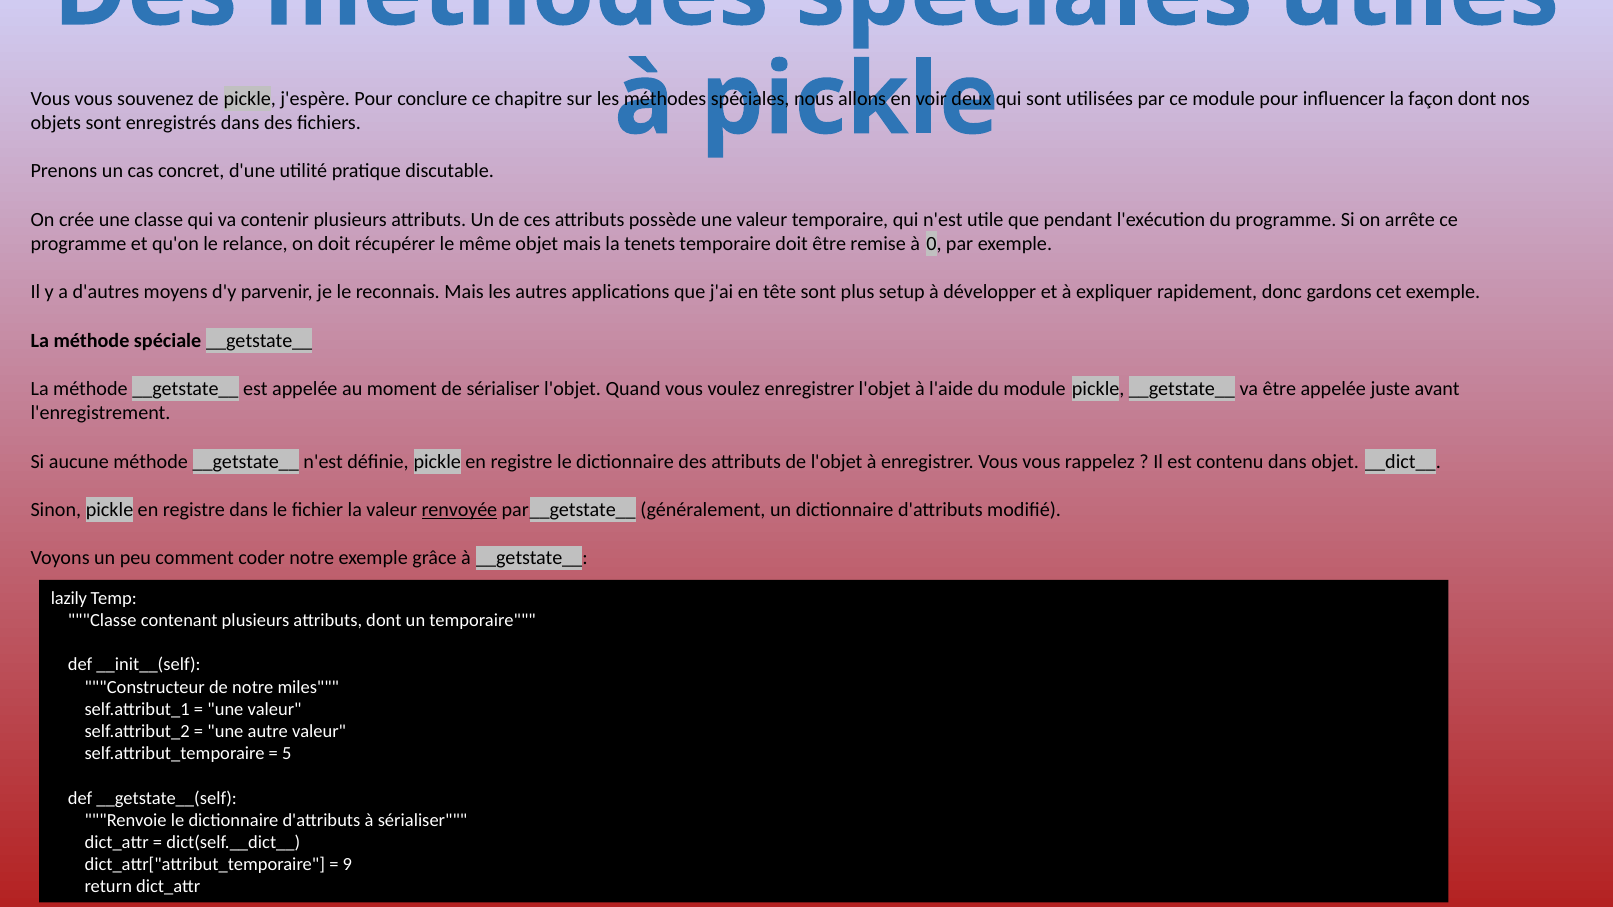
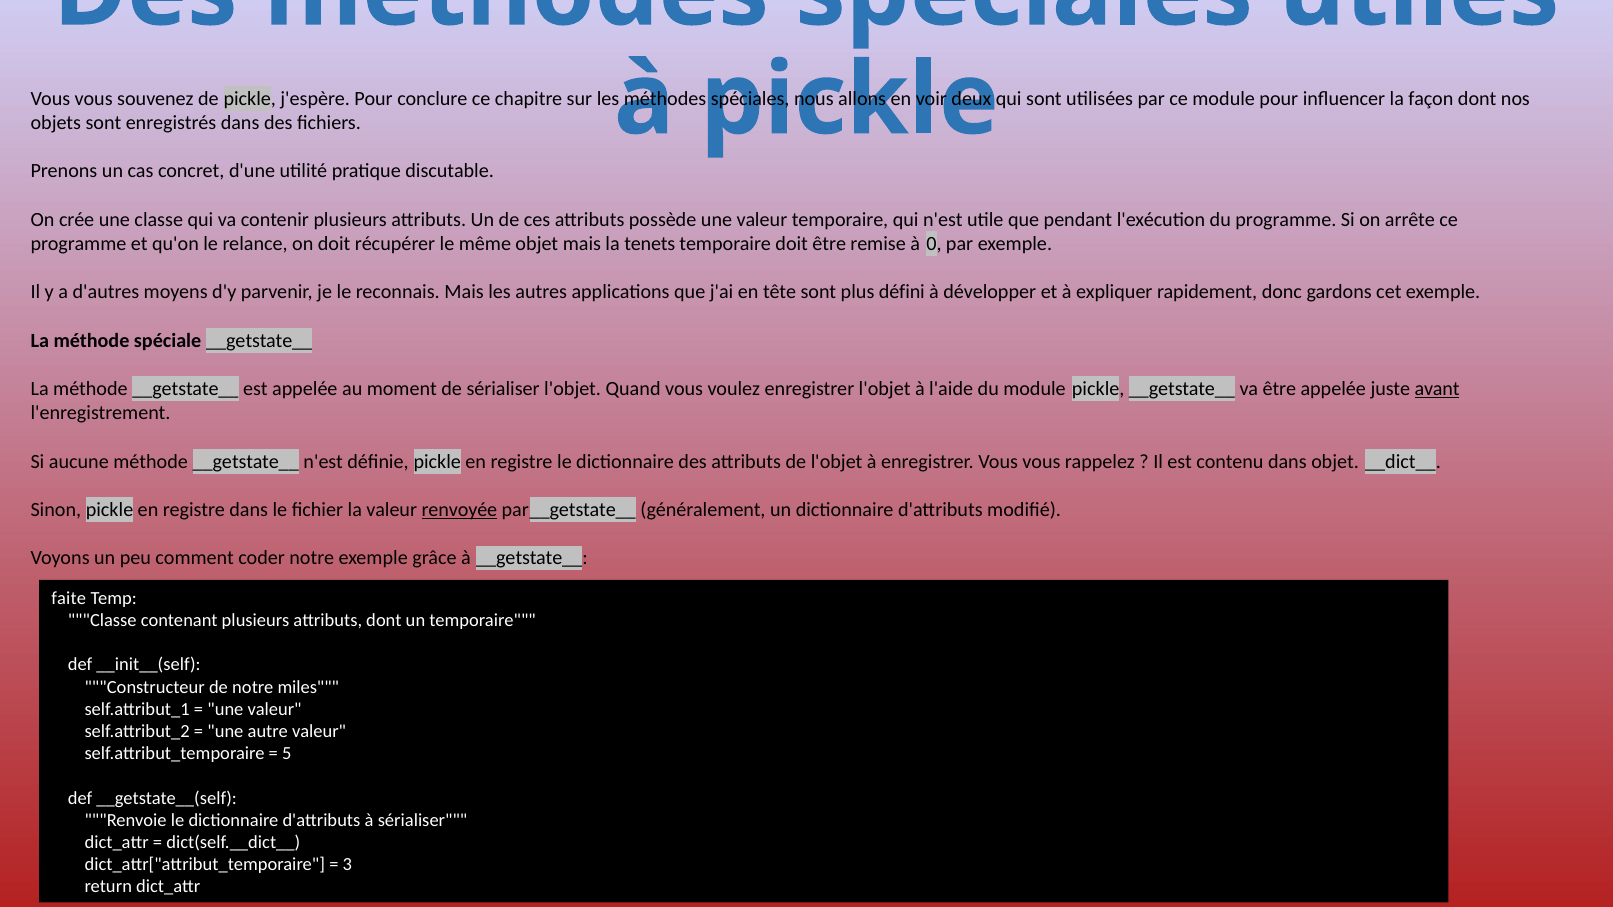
setup: setup -> défini (902, 292)
avant underline: none -> present (1437, 389)
lazily: lazily -> faite (69, 598)
9: 9 -> 3 (347, 865)
